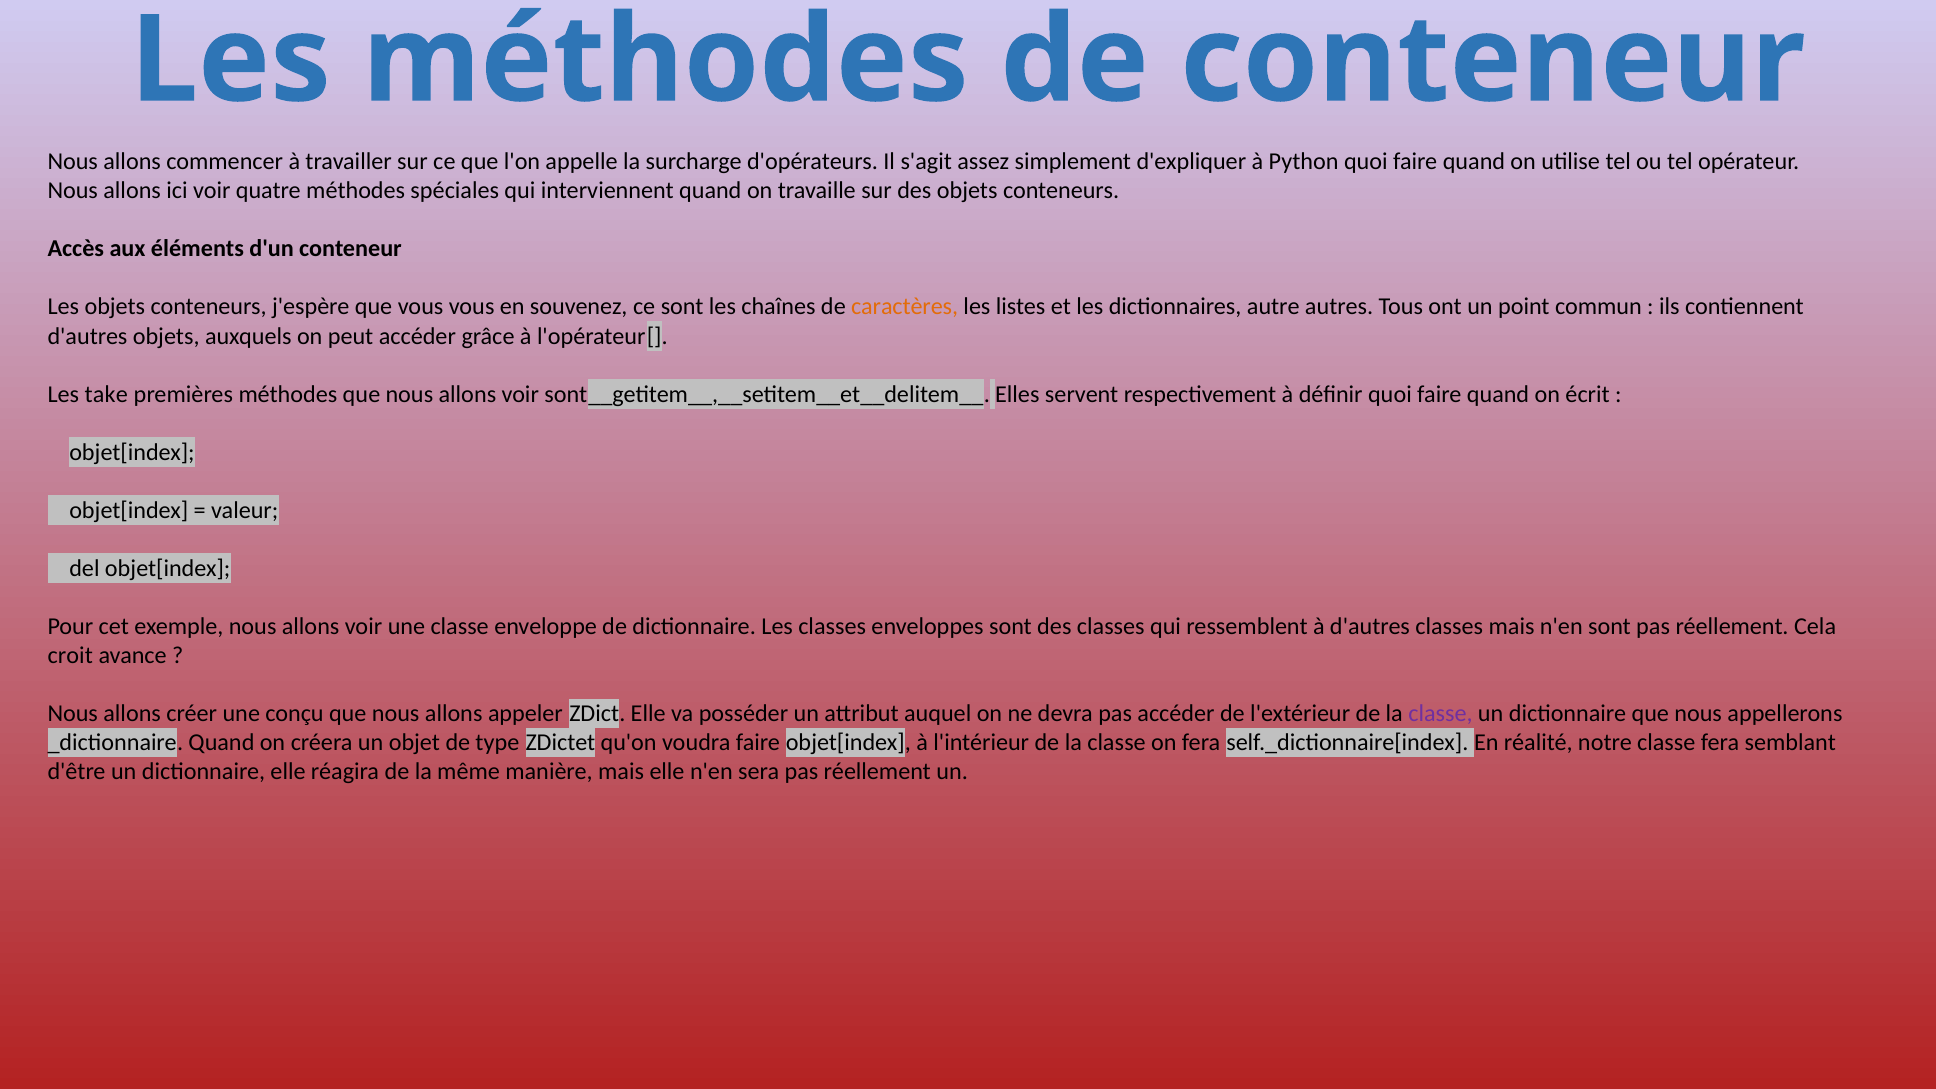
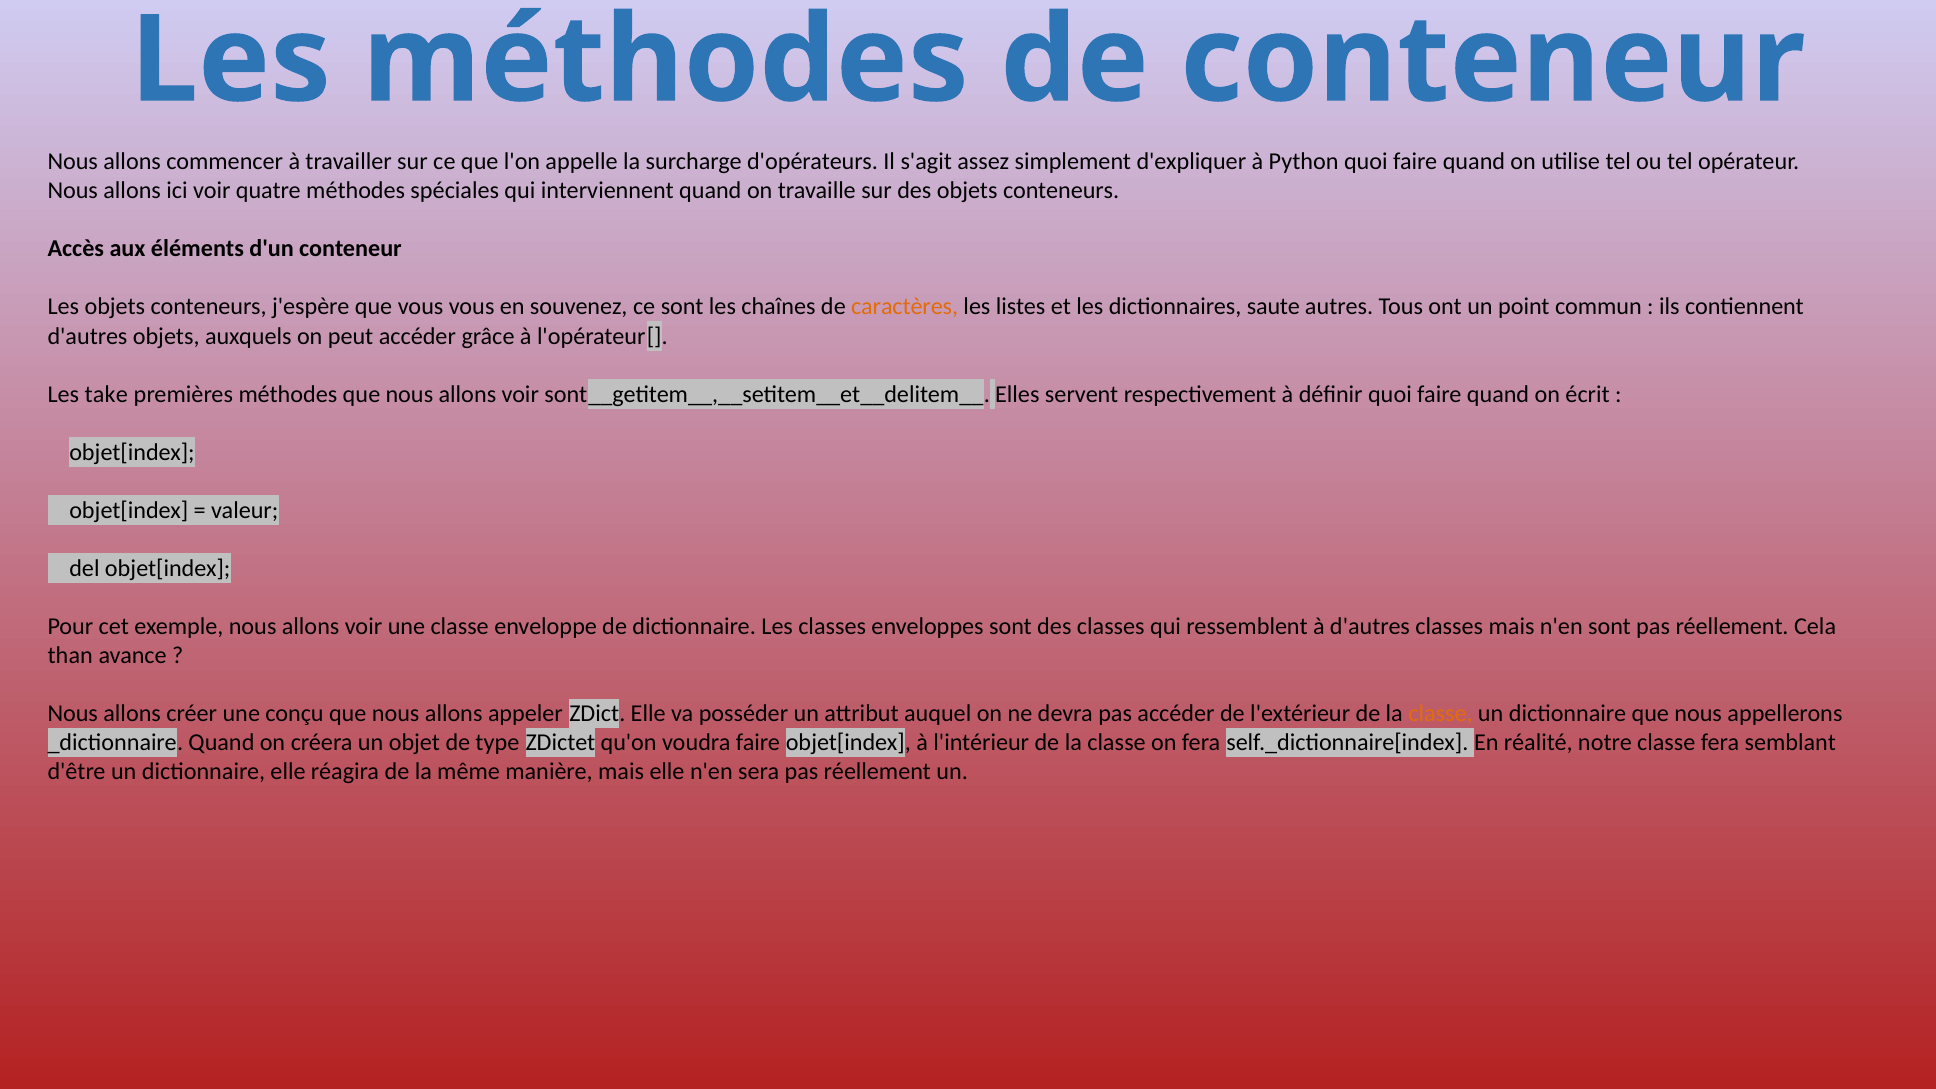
autre: autre -> saute (1273, 307)
croit: croit -> than (70, 655)
classe colour: purple -> orange (1440, 714)
